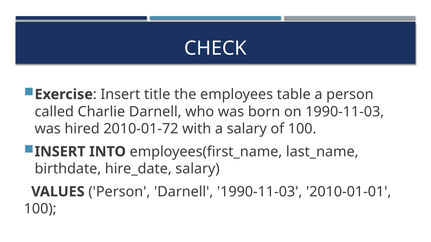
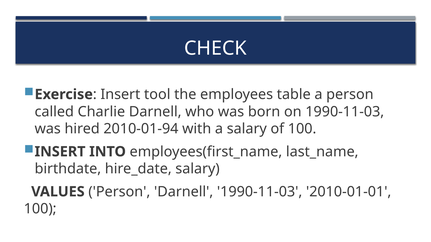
title: title -> tool (157, 95)
2010-01-72: 2010-01-72 -> 2010-01-94 (141, 129)
